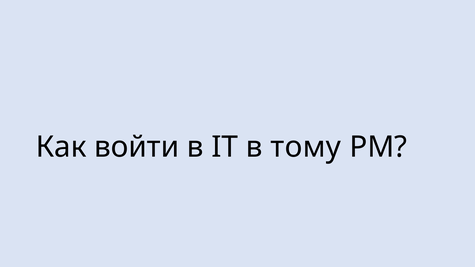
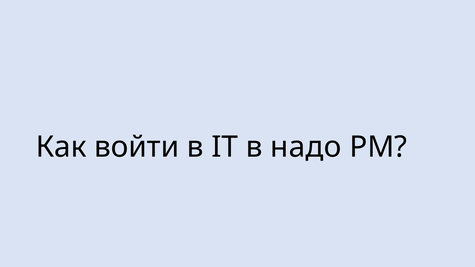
тому: тому -> надо (306, 147)
